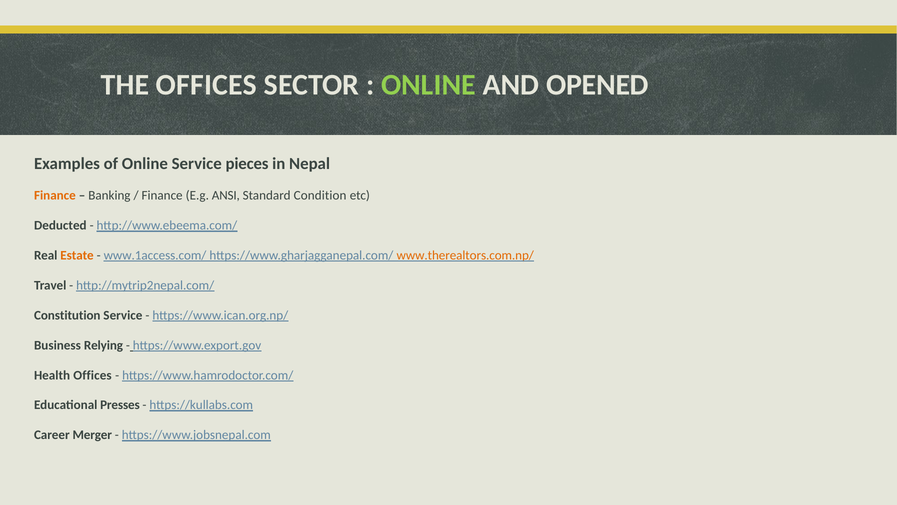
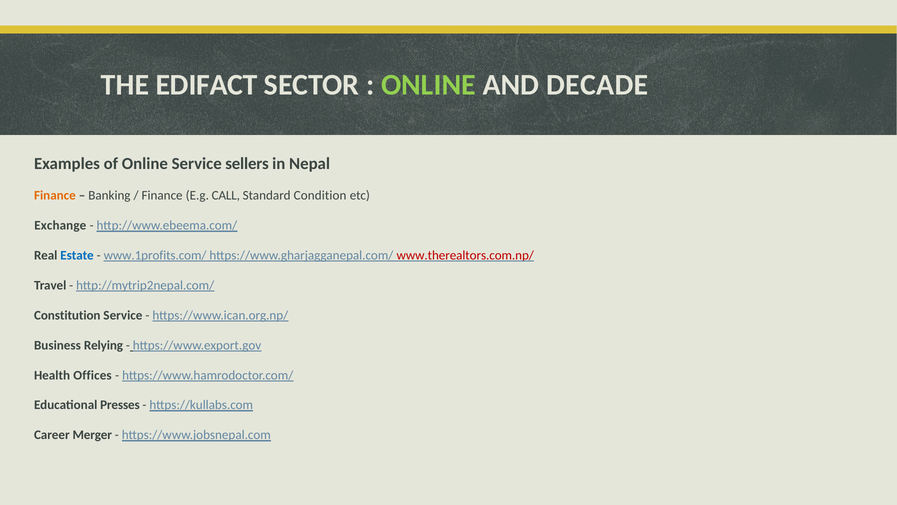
THE OFFICES: OFFICES -> EDIFACT (207, 85)
OPENED: OPENED -> DECADE (597, 85)
pieces: pieces -> sellers (247, 164)
ANSI: ANSI -> CALL (226, 195)
Deducted: Deducted -> Exchange (60, 225)
Estate colour: orange -> blue (77, 255)
www.1access.com/: www.1access.com/ -> www.1profits.com/ (155, 255)
www.therealtors.com.np/ colour: orange -> red (465, 255)
